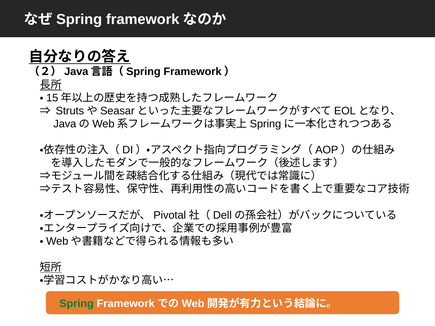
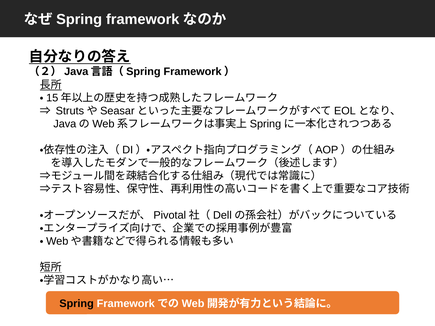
Spring colour: green -> black (77, 304)
